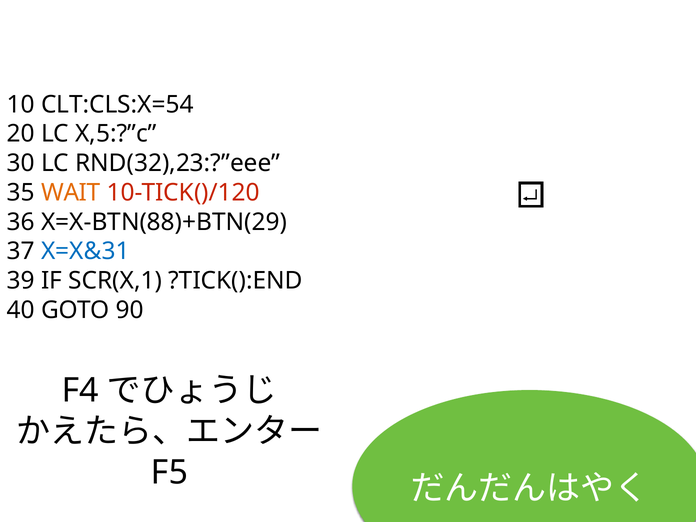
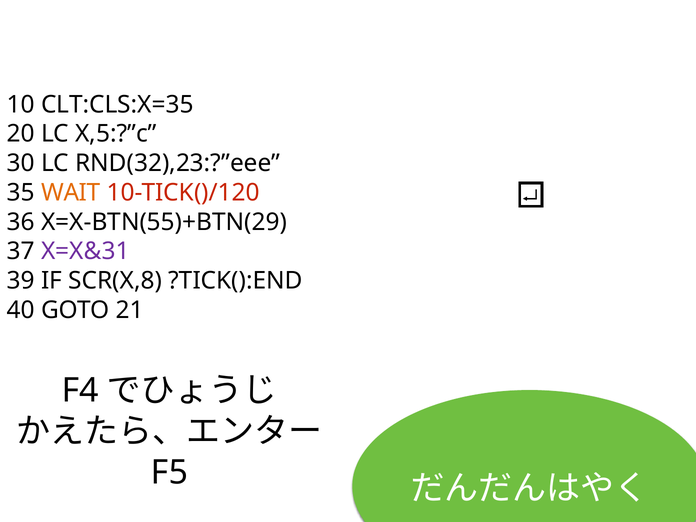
CLT:CLS:X=54: CLT:CLS:X=54 -> CLT:CLS:X=35 (117, 104)
X=X-BTN(88)+BTN(29: X=X-BTN(88)+BTN(29 -> X=X-BTN(55)+BTN(29 (164, 222)
X=X&31 colour: blue -> purple (85, 251)
SCR(X,1: SCR(X,1 -> SCR(X,8 (115, 281)
90: 90 -> 21 (130, 310)
